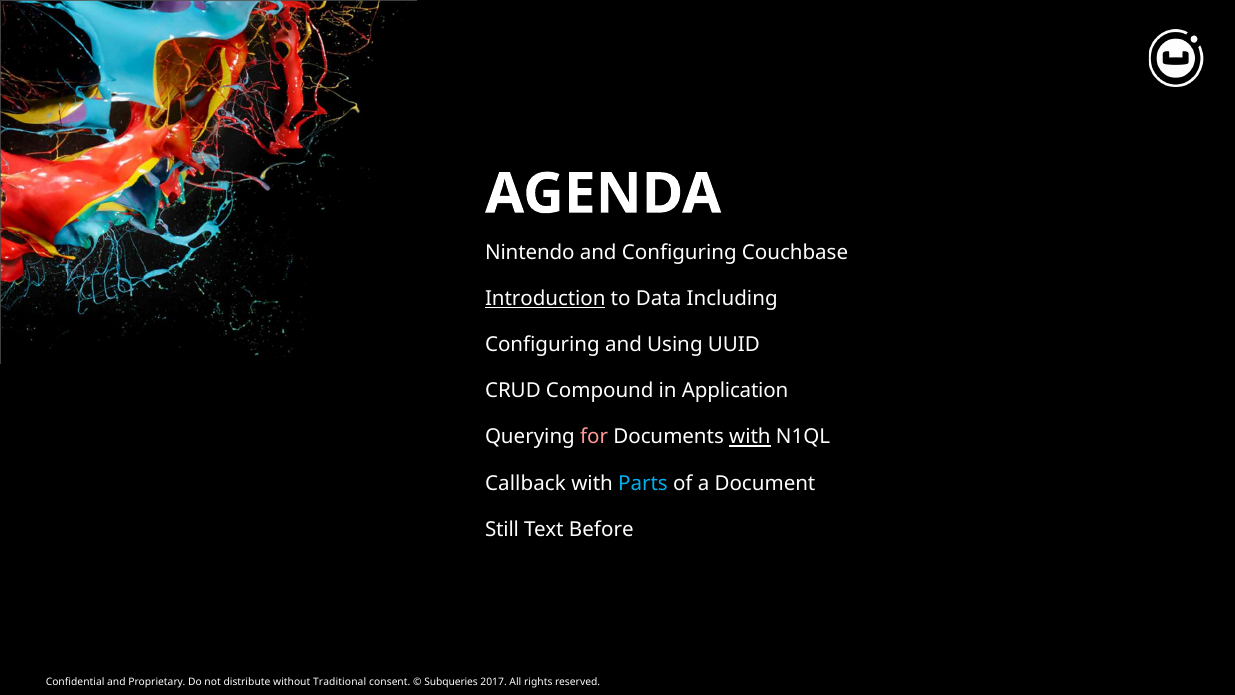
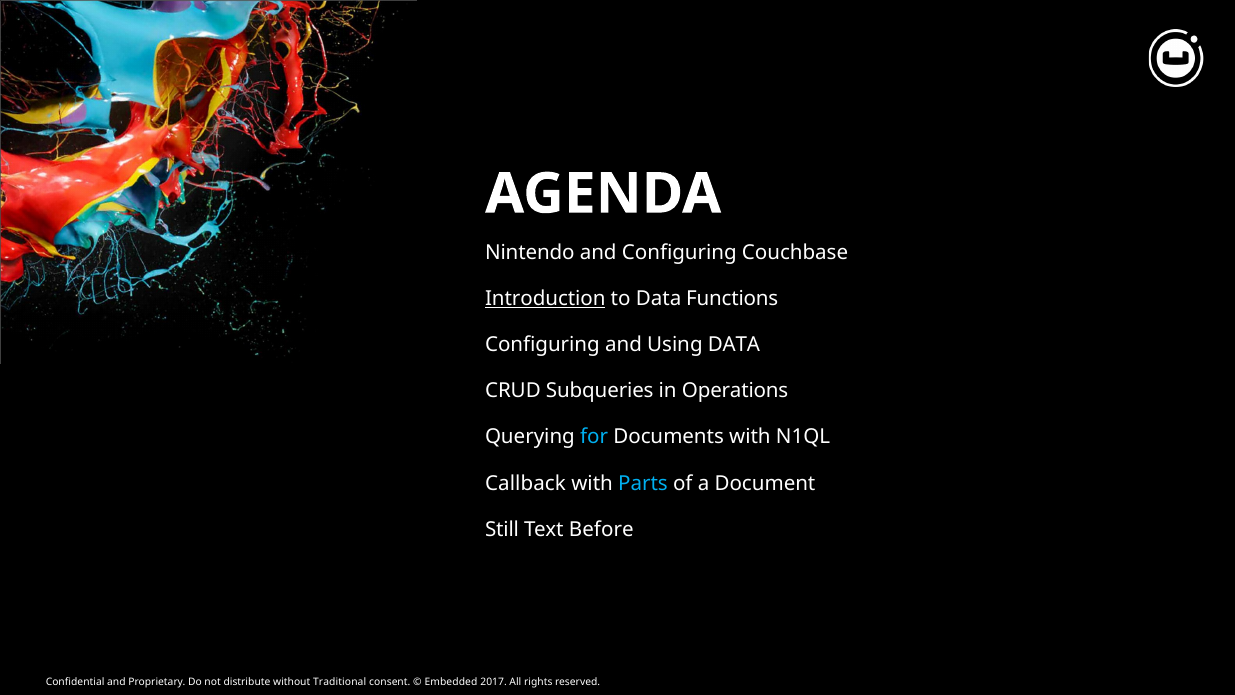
Including: Including -> Functions (732, 299)
Using UUID: UUID -> DATA (734, 345)
Compound: Compound -> Subqueries (600, 391)
Application: Application -> Operations (735, 391)
for colour: pink -> light blue (594, 437)
with underline: present -> none (750, 437)
Subqueries: Subqueries -> Embedded (451, 681)
